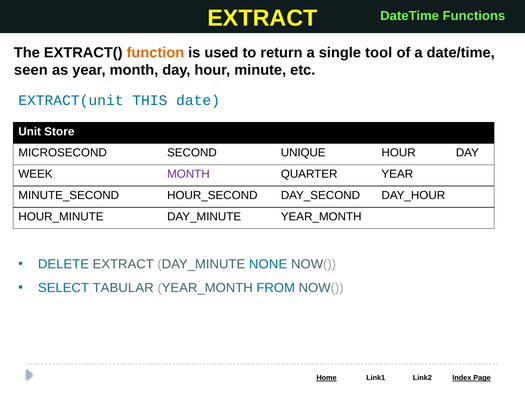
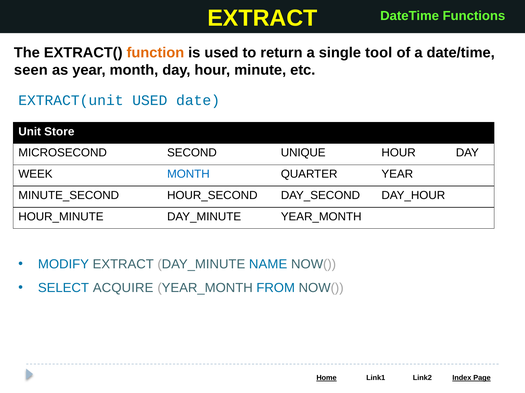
EXTRACT(unit THIS: THIS -> USED (150, 101)
MONTH colour: purple -> blue (188, 174)
DELETE: DELETE -> MODIFY (63, 265)
NONE: NONE -> NAME (268, 265)
TABULAR: TABULAR -> ACQUIRE (123, 288)
